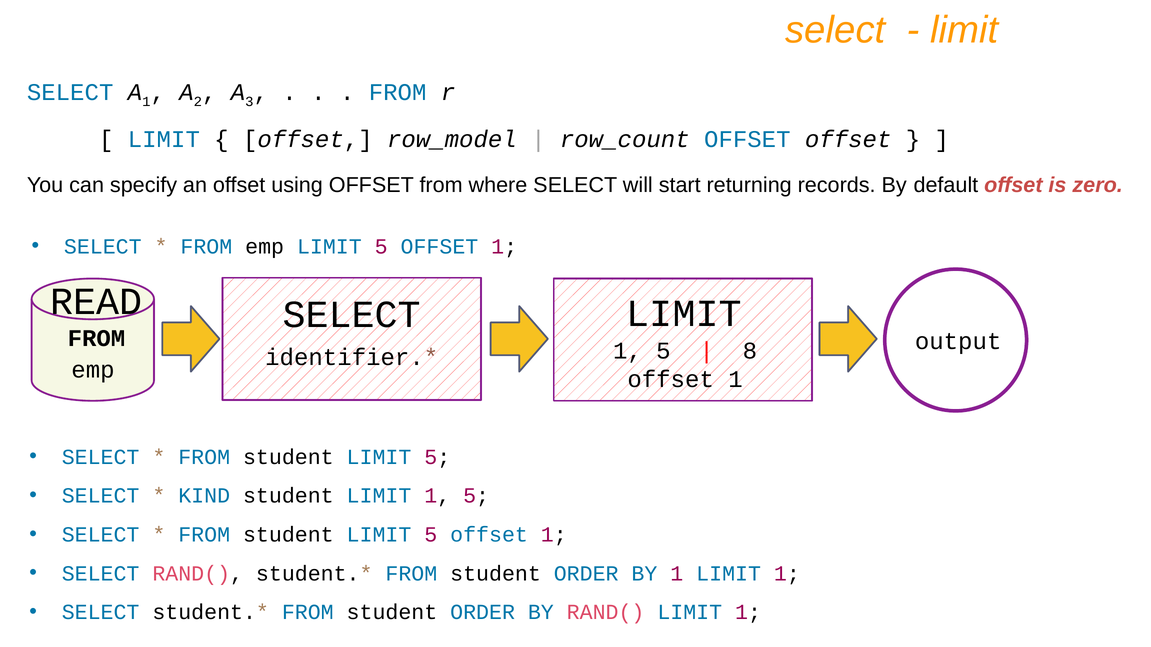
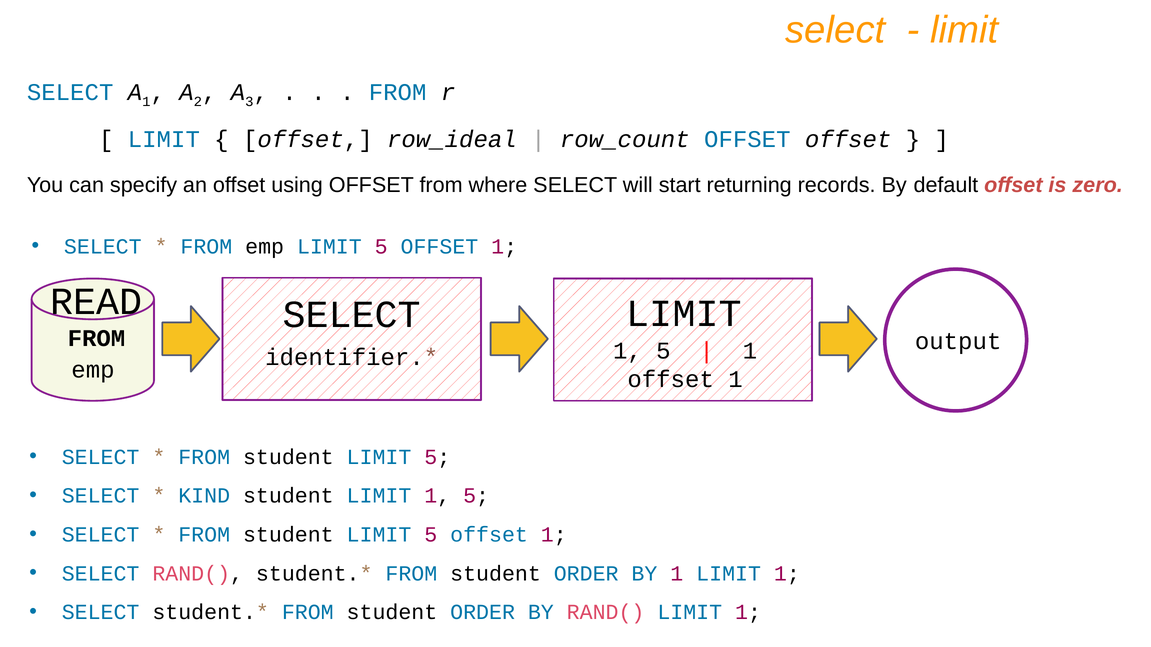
row_model: row_model -> row_ideal (452, 139)
8: 8 -> 1 (750, 351)
